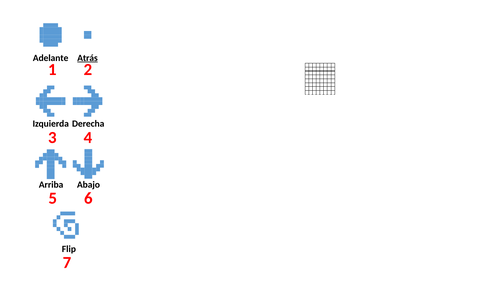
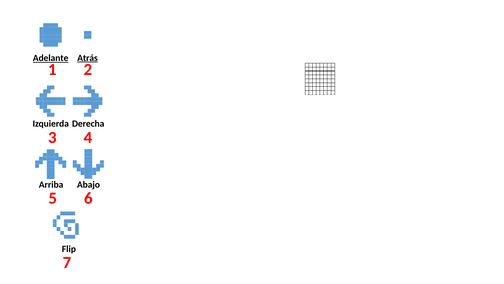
Adelante underline: none -> present (51, 58)
